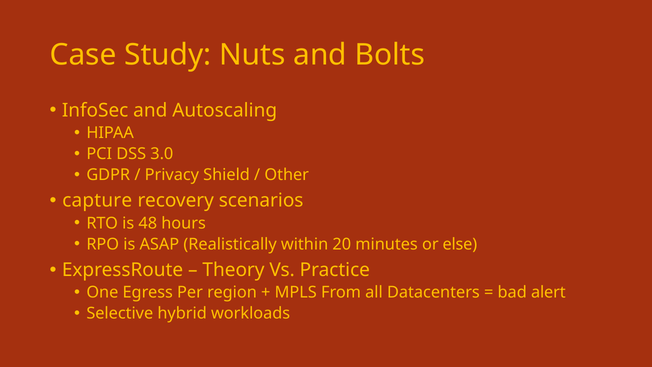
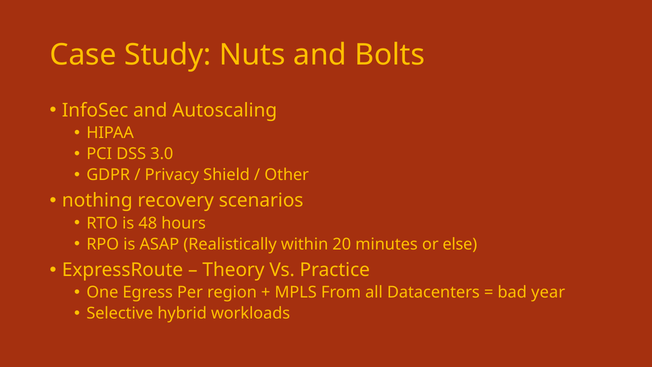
capture: capture -> nothing (97, 201)
alert: alert -> year (548, 292)
